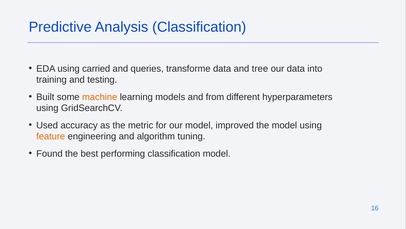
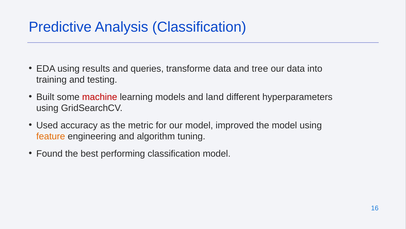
carried: carried -> results (96, 69)
machine colour: orange -> red (100, 97)
from: from -> land (215, 97)
